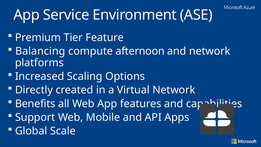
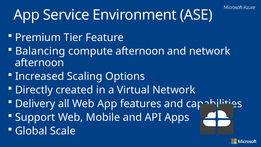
platforms: platforms -> afternoon (39, 63)
Benefits: Benefits -> Delivery (35, 104)
